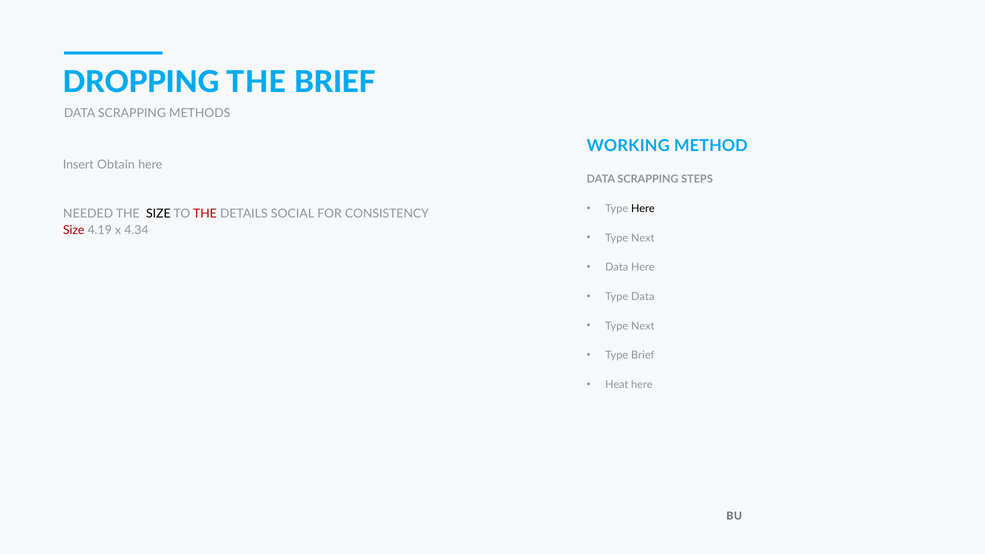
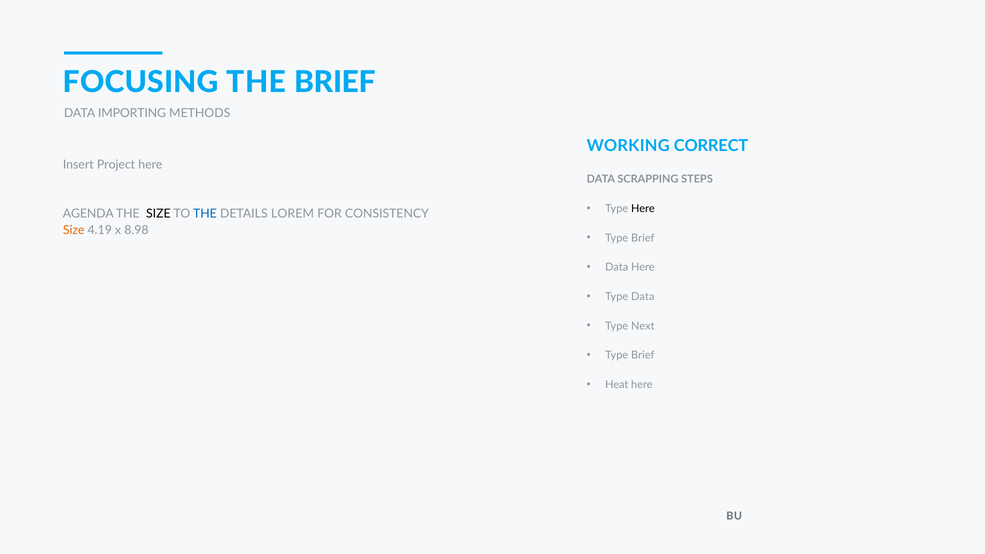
DROPPING: DROPPING -> FOCUSING (141, 82)
SCRAPPING: SCRAPPING -> IMPORTING (132, 113)
METHOD: METHOD -> CORRECT (711, 146)
Obtain: Obtain -> Project (116, 165)
NEEDED: NEEDED -> AGENDA (88, 214)
THE colour: red -> blue (205, 214)
SOCIAL: SOCIAL -> LOREM (292, 214)
Size colour: red -> orange (74, 230)
4.34: 4.34 -> 8.98 (136, 230)
Next: Next -> Brief (643, 238)
